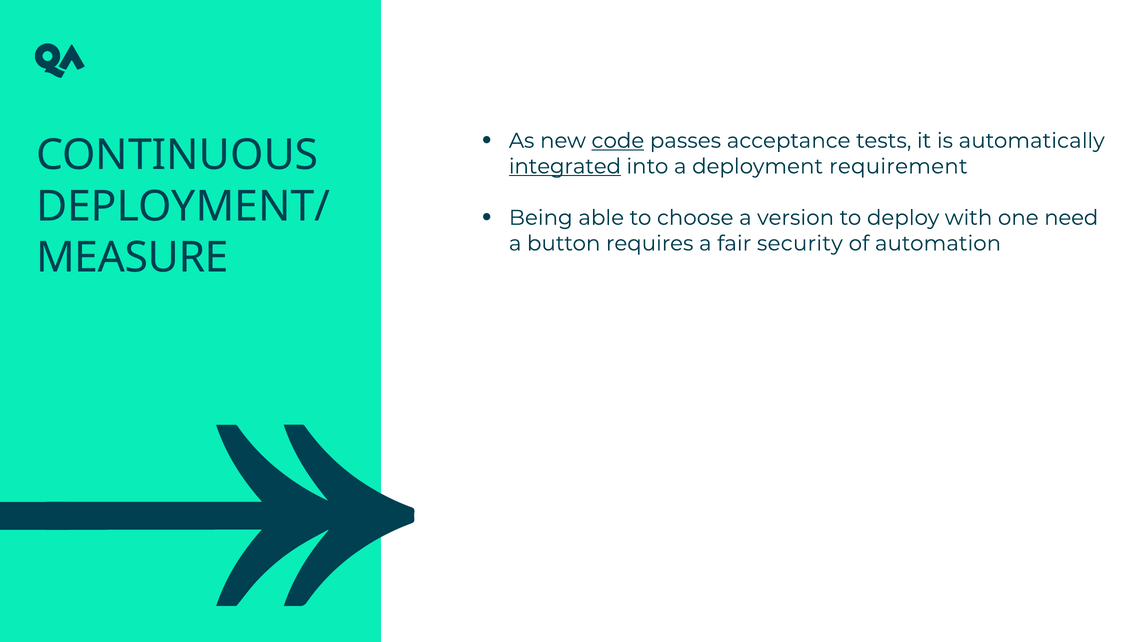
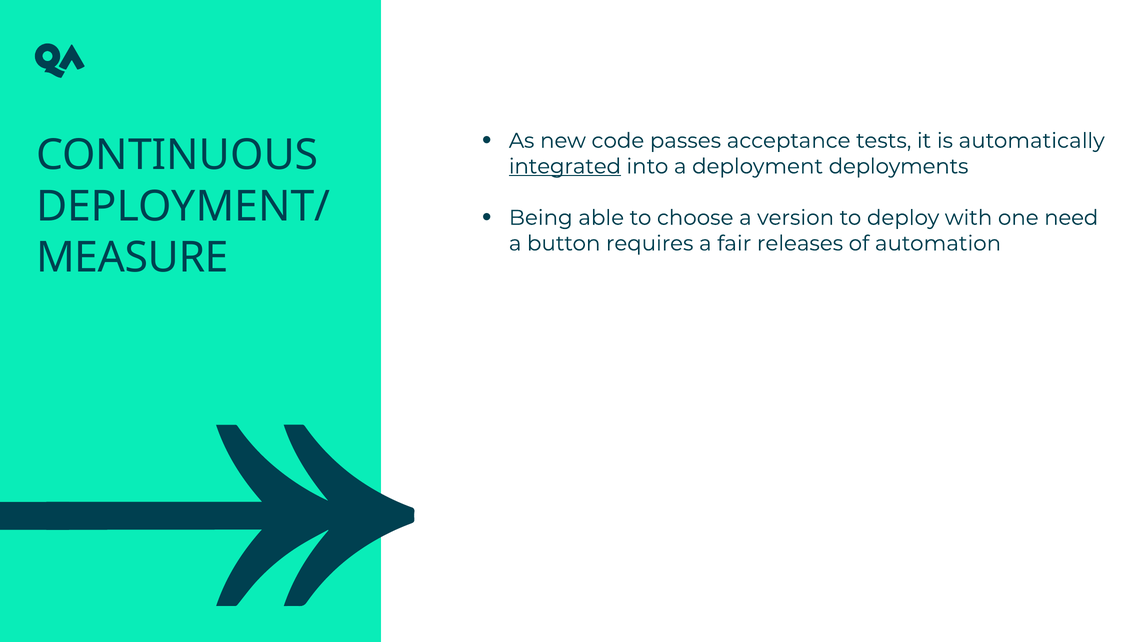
code underline: present -> none (618, 141)
requirement: requirement -> deployments (899, 166)
security: security -> releases (800, 243)
